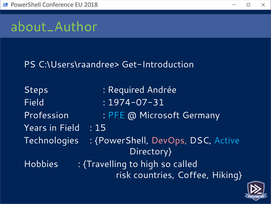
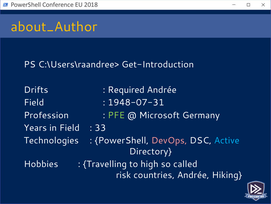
about_Author colour: light green -> yellow (54, 27)
Steps: Steps -> Drifts (36, 90)
1974-07-31: 1974-07-31 -> 1948-07-31 (136, 102)
PFE colour: light blue -> light green (116, 115)
15: 15 -> 33 (100, 127)
countries Coffee: Coffee -> Andrée (193, 174)
